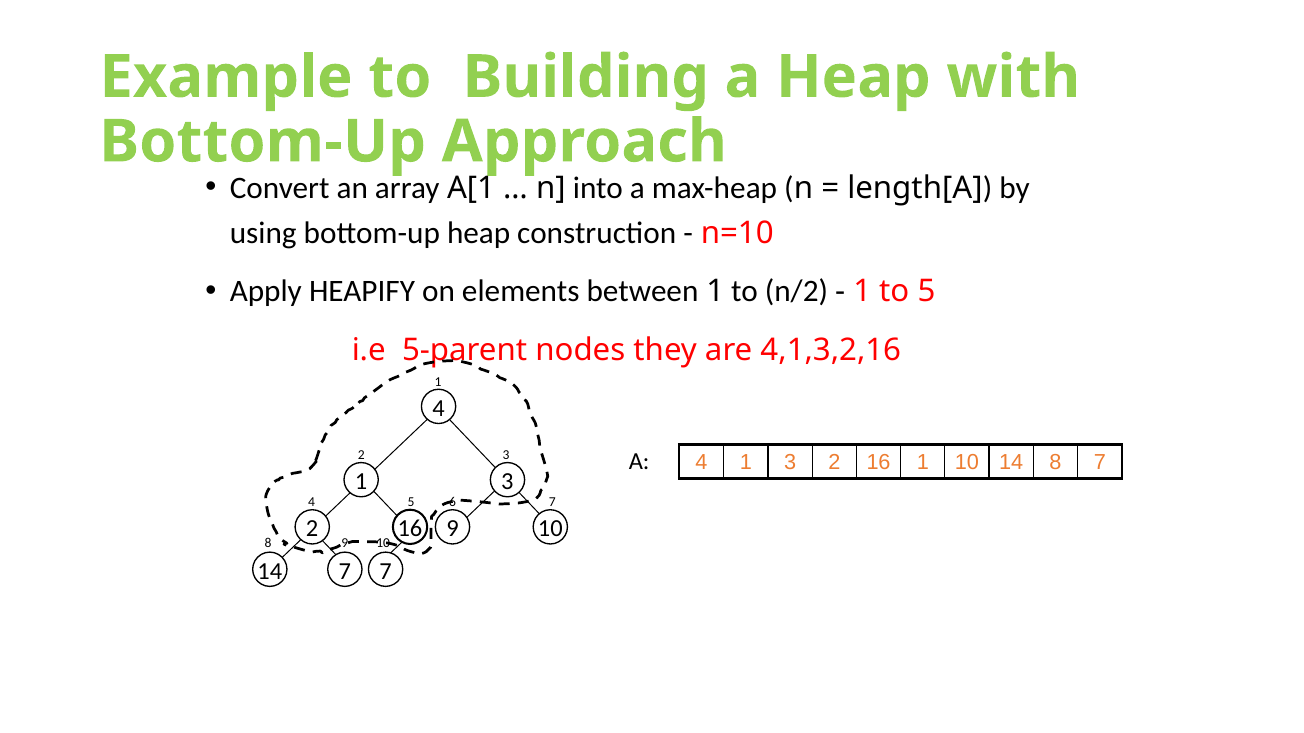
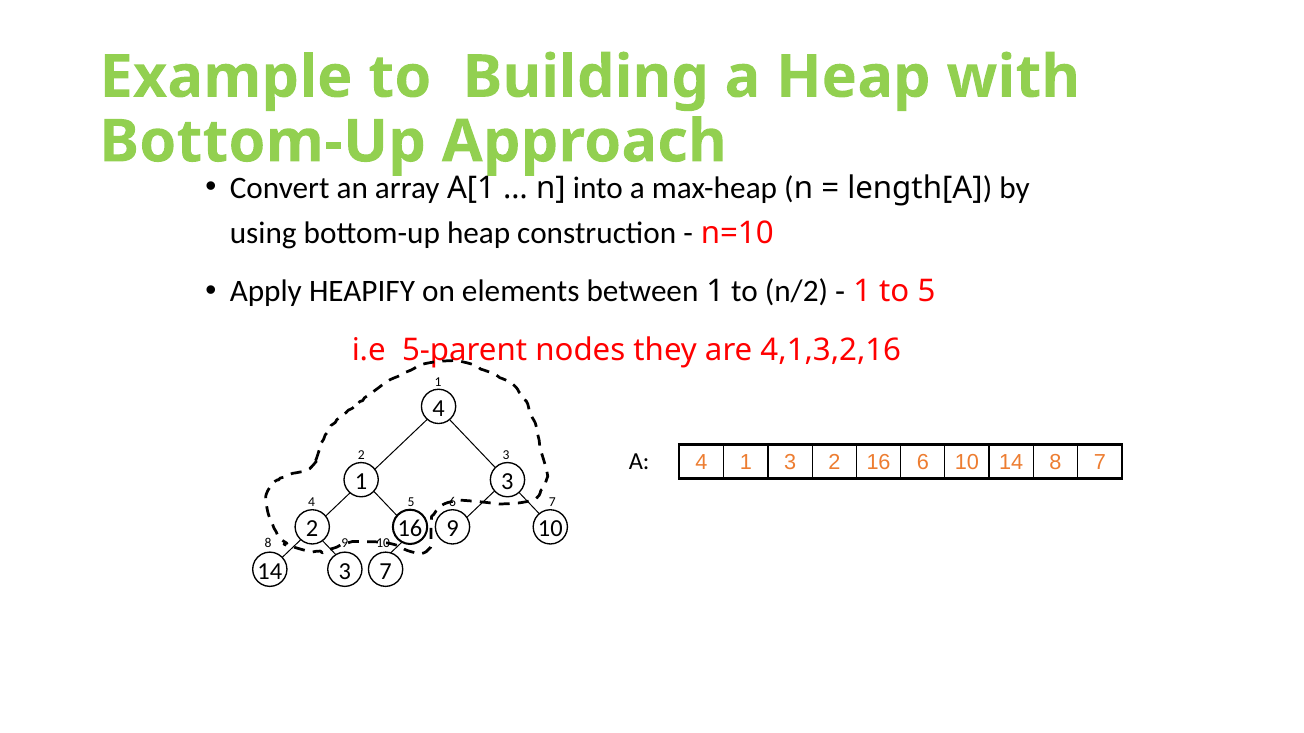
16 1: 1 -> 6 (923, 462)
14 7: 7 -> 3 (345, 571)
